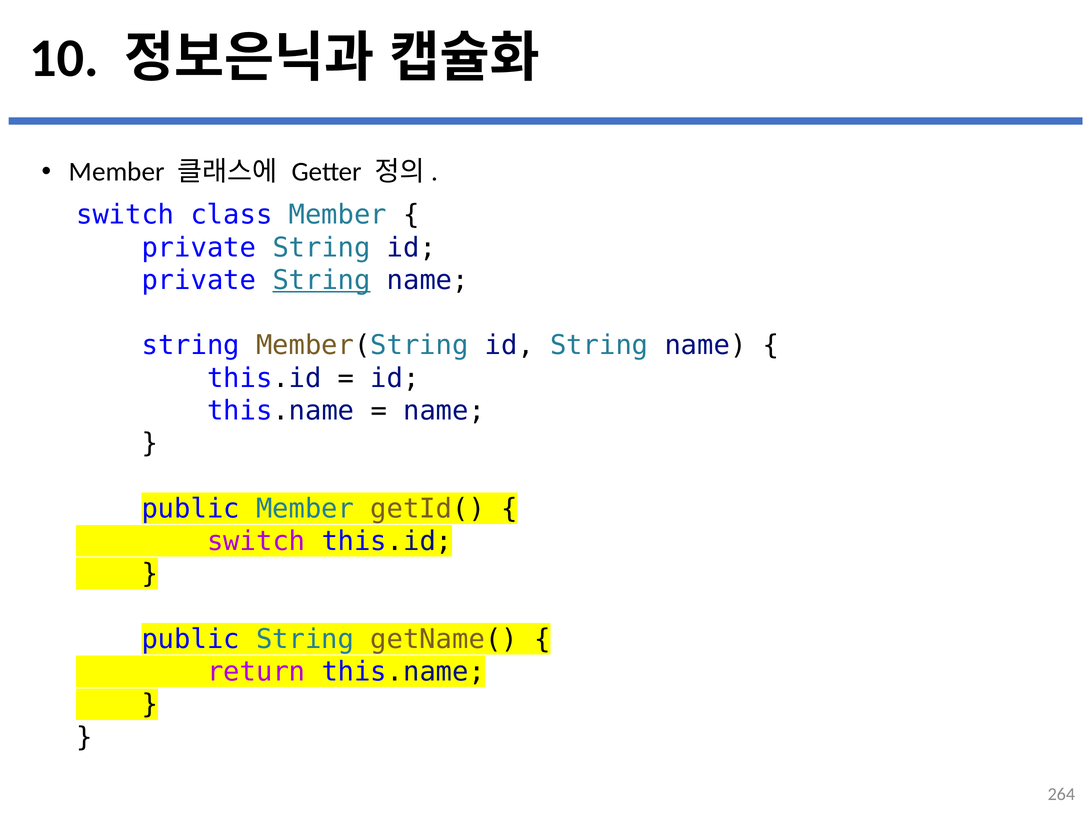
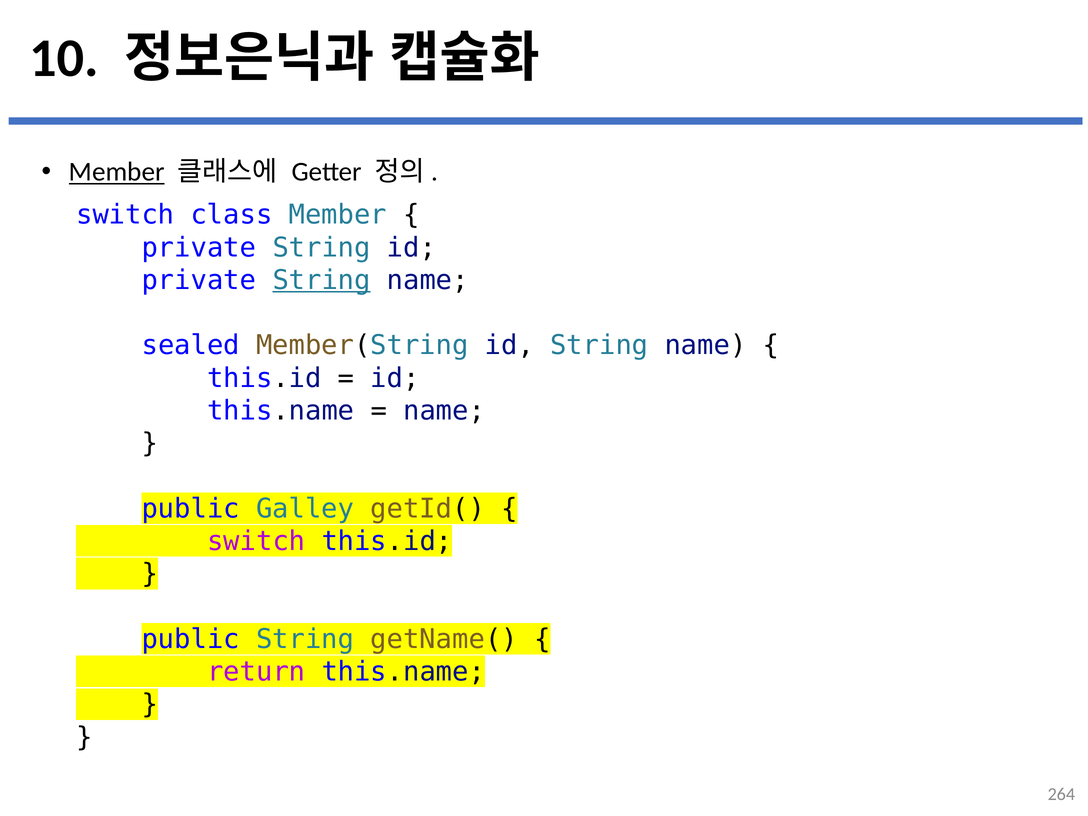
Member underline: none -> present (117, 172)
string: string -> sealed (191, 345)
public Member: Member -> Galley (305, 509)
